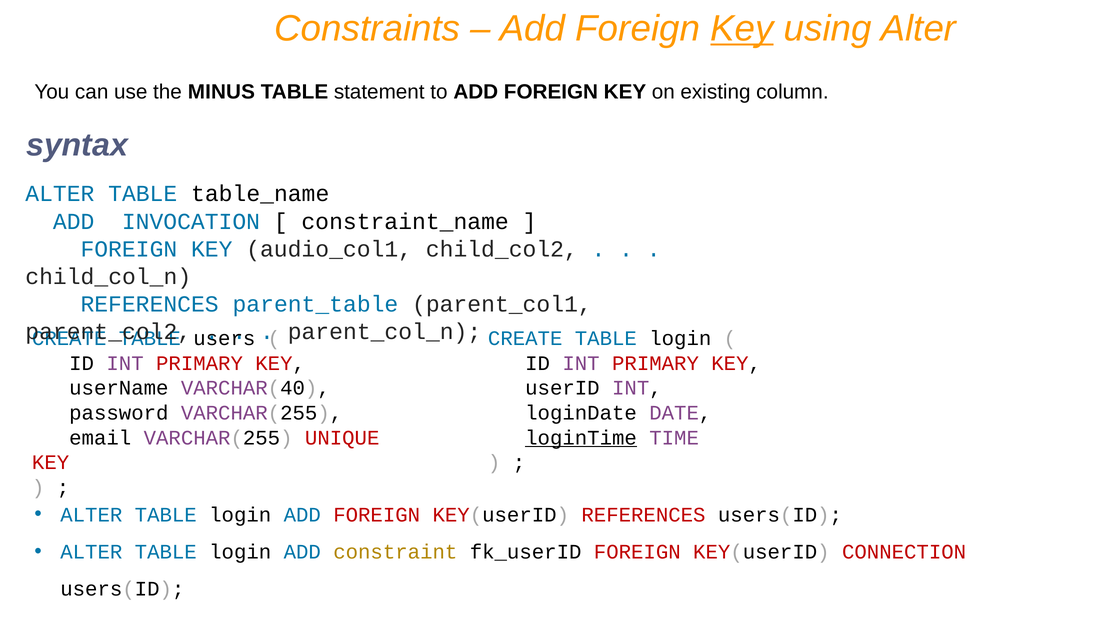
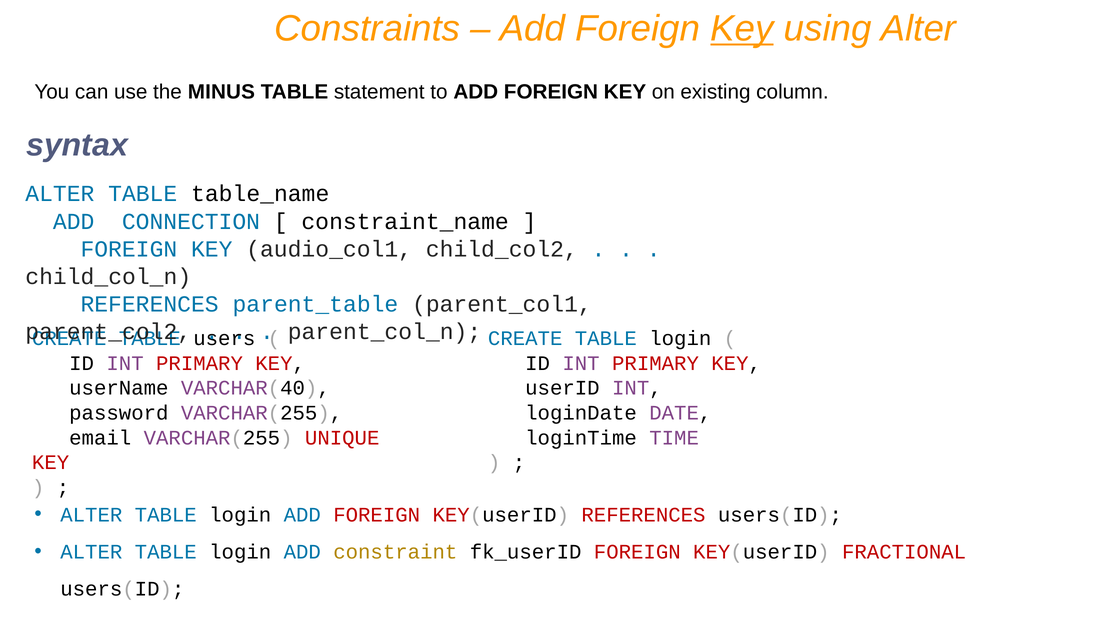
INVOCATION: INVOCATION -> CONNECTION (191, 222)
loginTime underline: present -> none (581, 438)
CONNECTION: CONNECTION -> FRACTIONAL (904, 552)
